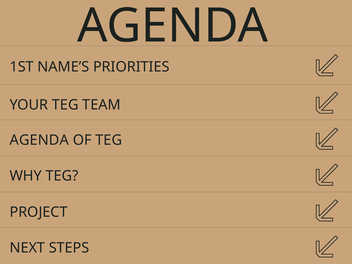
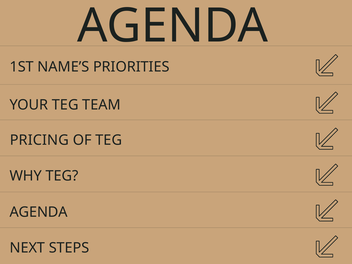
AGENDA: AGENDA -> PRICING (39, 140)
PROJECT: PROJECT -> AGENDA (39, 212)
